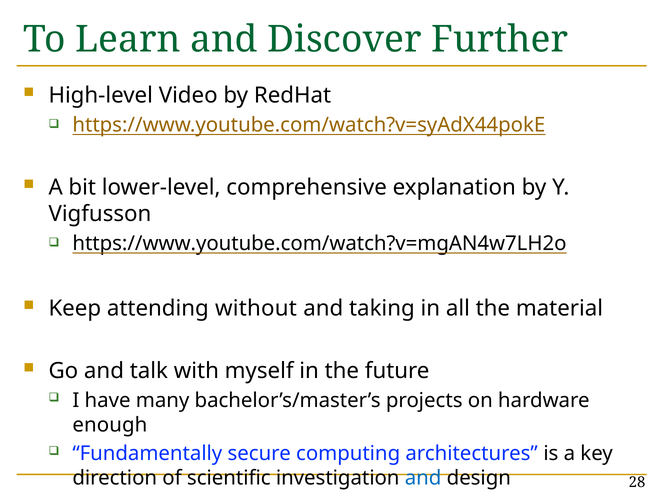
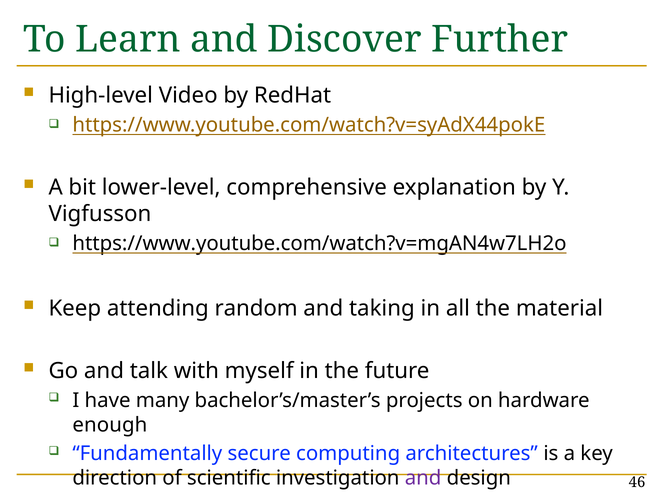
without: without -> random (256, 308)
and colour: blue -> purple (423, 478)
28: 28 -> 46 (637, 482)
